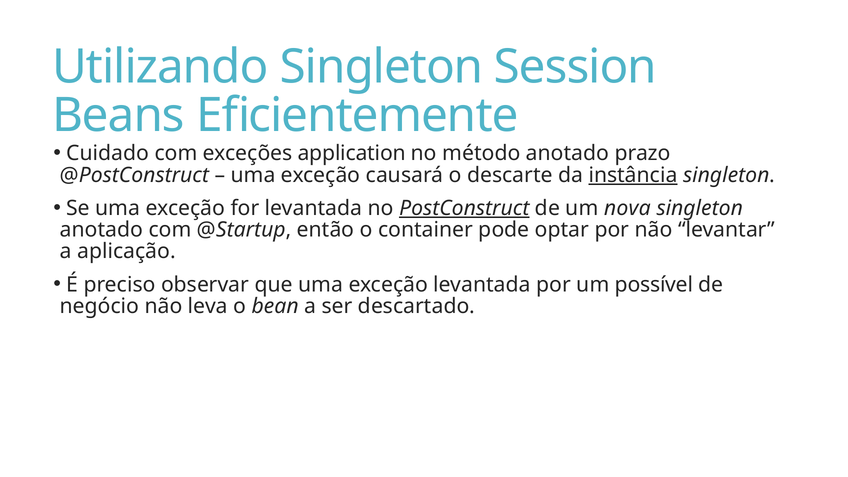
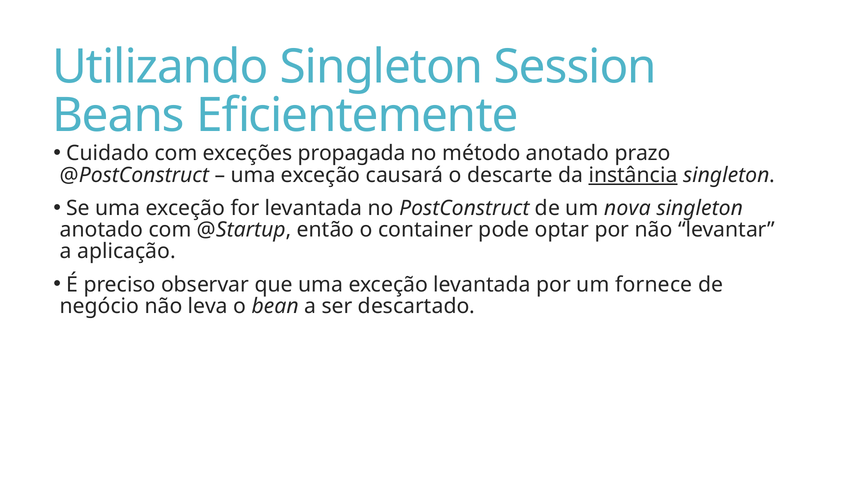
application: application -> propagada (352, 153)
PostConstruct underline: present -> none (464, 208)
possível: possível -> fornece (654, 285)
